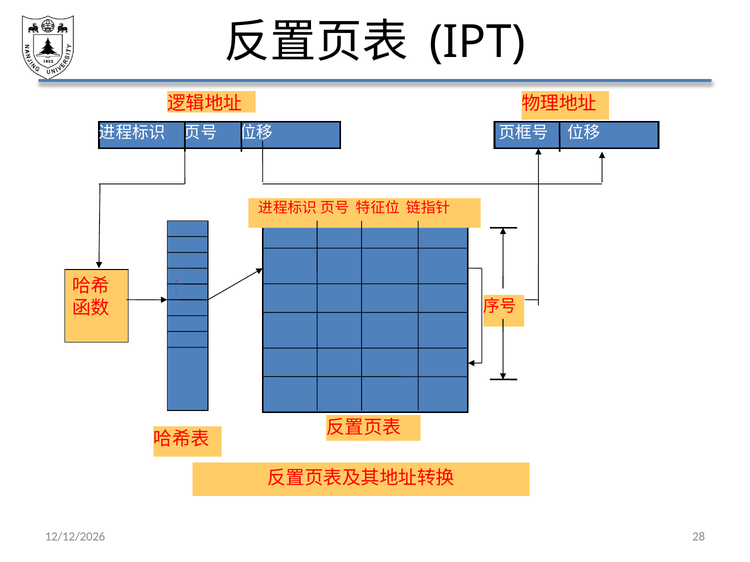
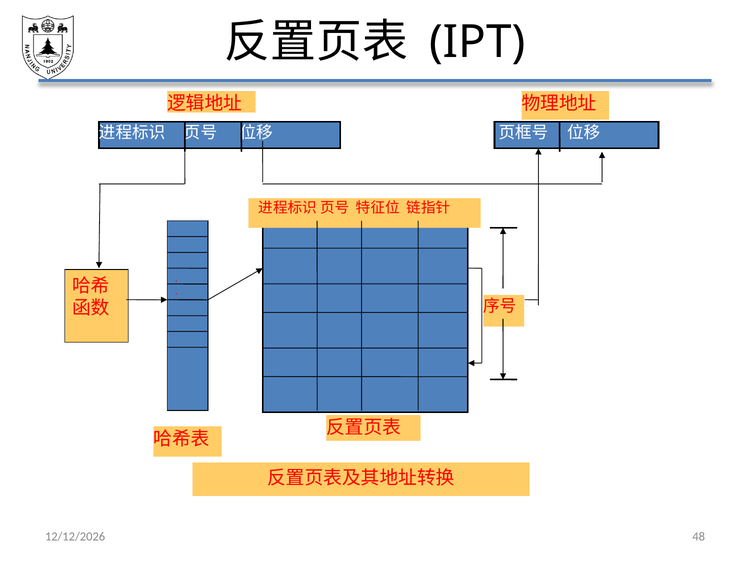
28: 28 -> 48 (699, 537)
